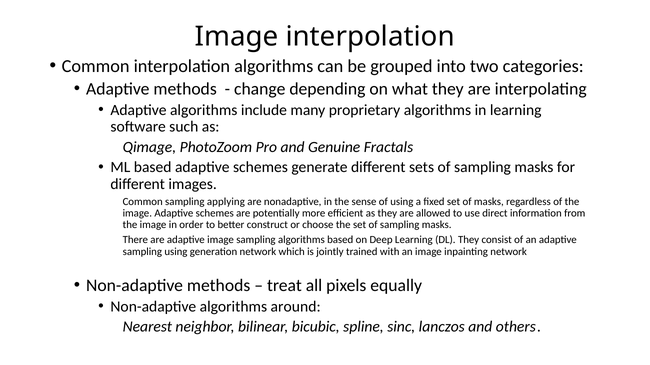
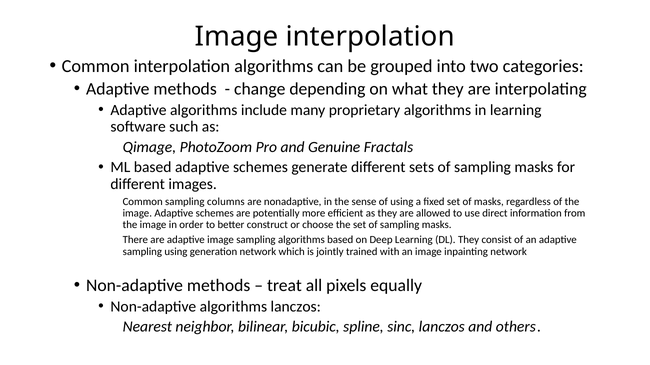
applying: applying -> columns (226, 202)
algorithms around: around -> lanczos (296, 307)
